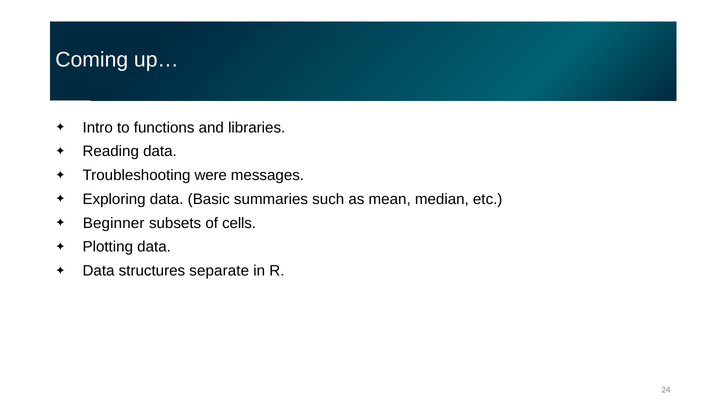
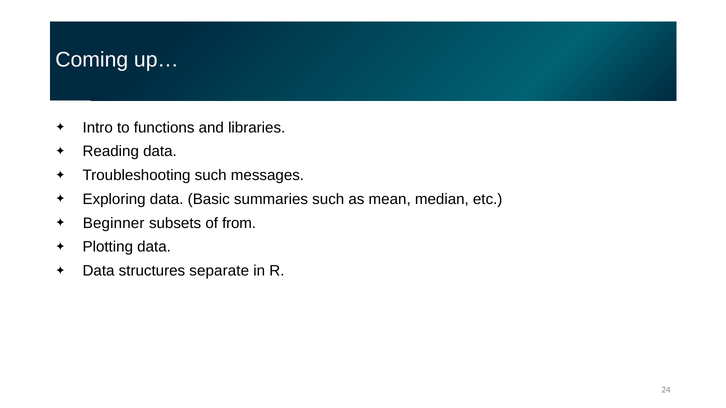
Troubleshooting were: were -> such (211, 175)
cells: cells -> from (239, 223)
